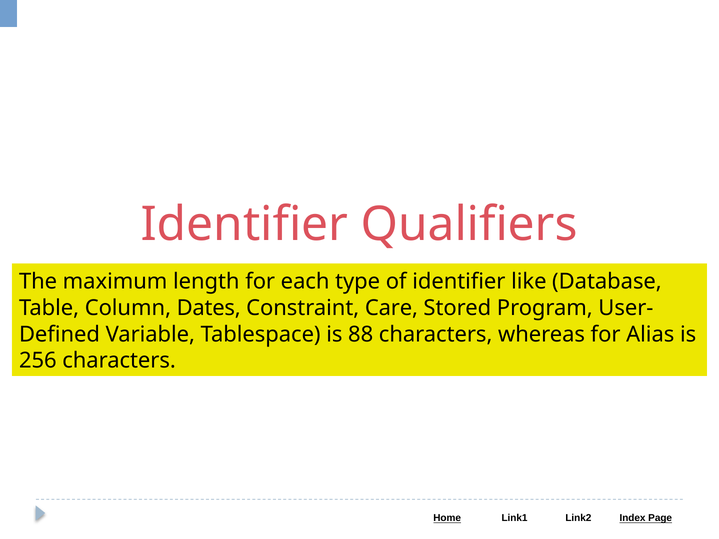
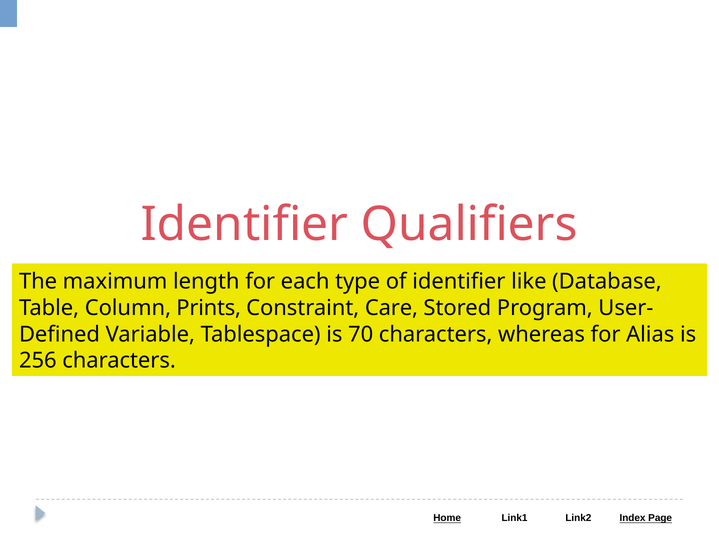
Dates: Dates -> Prints (209, 308)
88: 88 -> 70 (361, 335)
